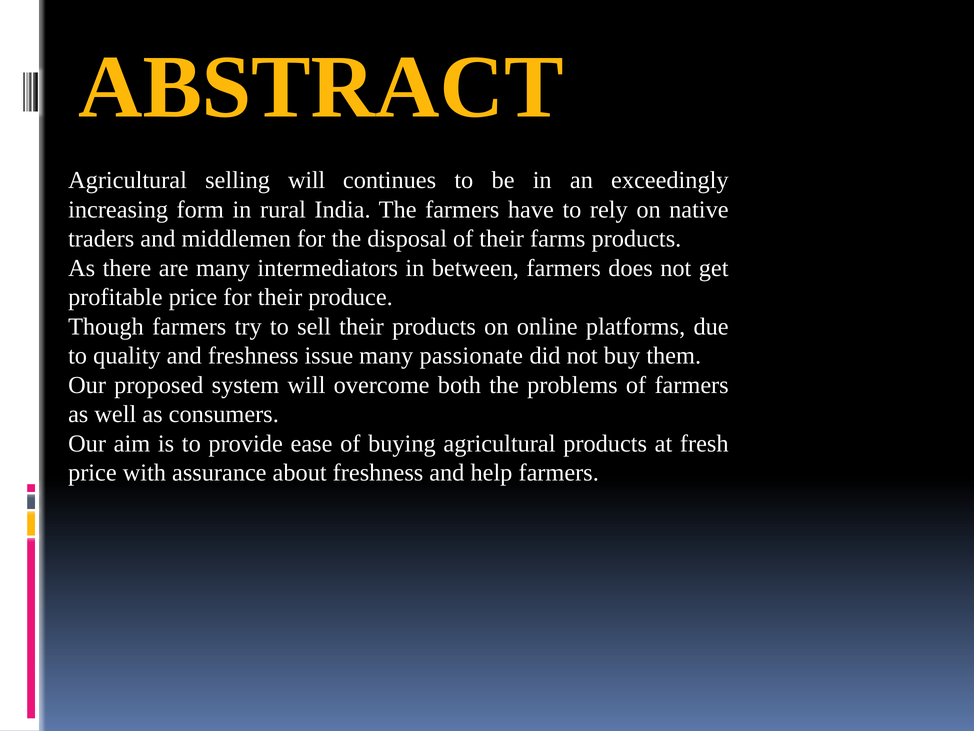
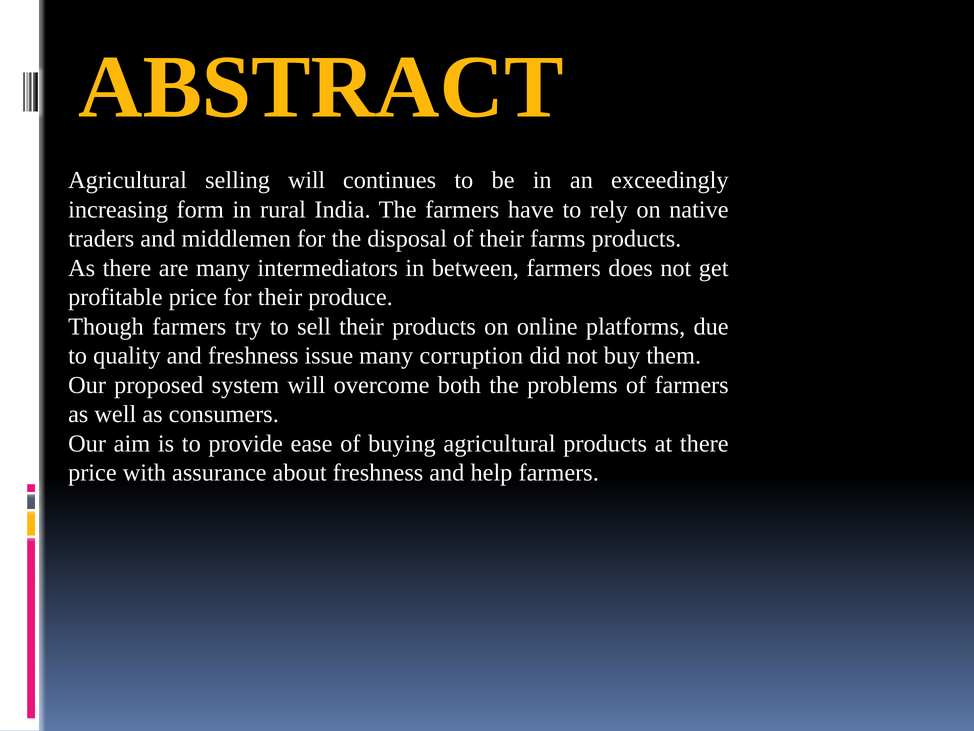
passionate: passionate -> corruption (471, 356)
at fresh: fresh -> there (704, 443)
